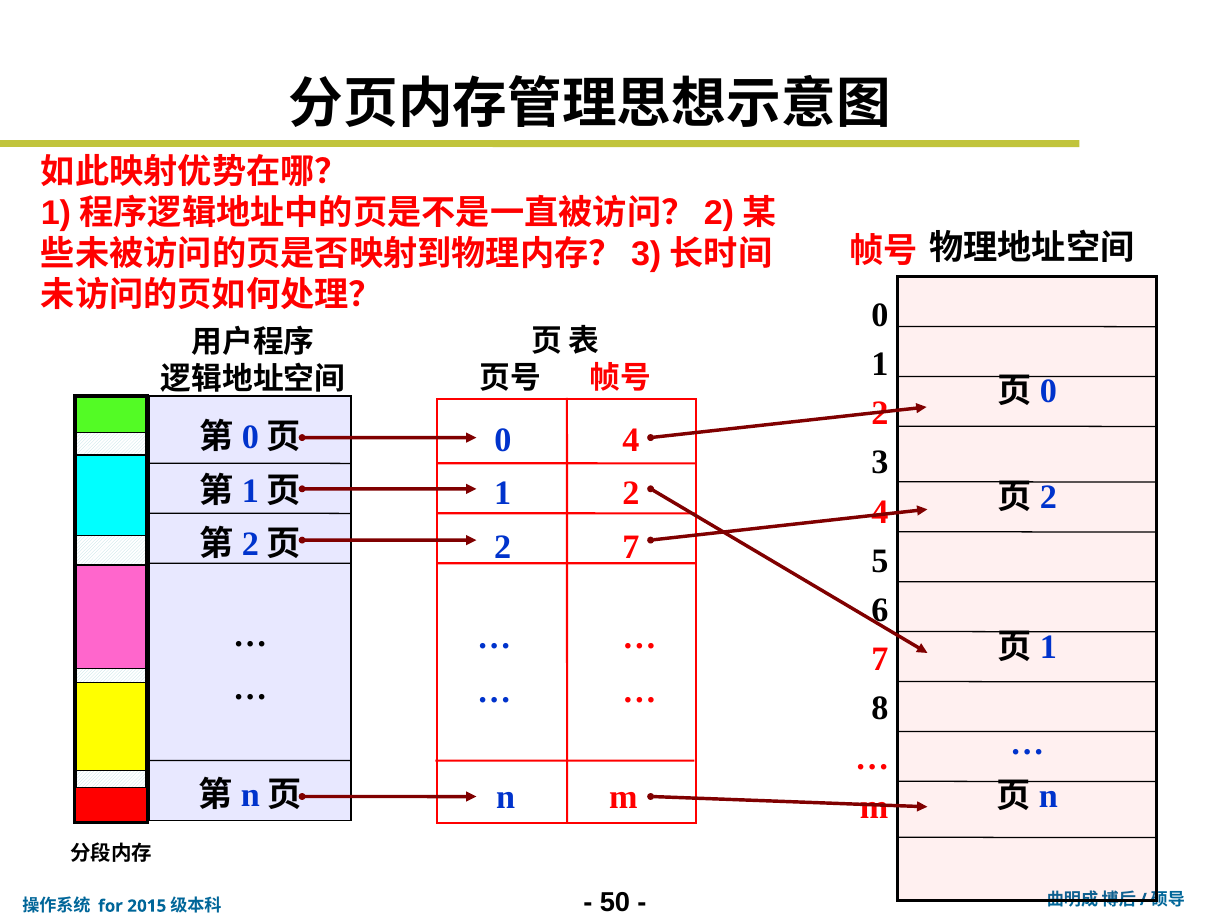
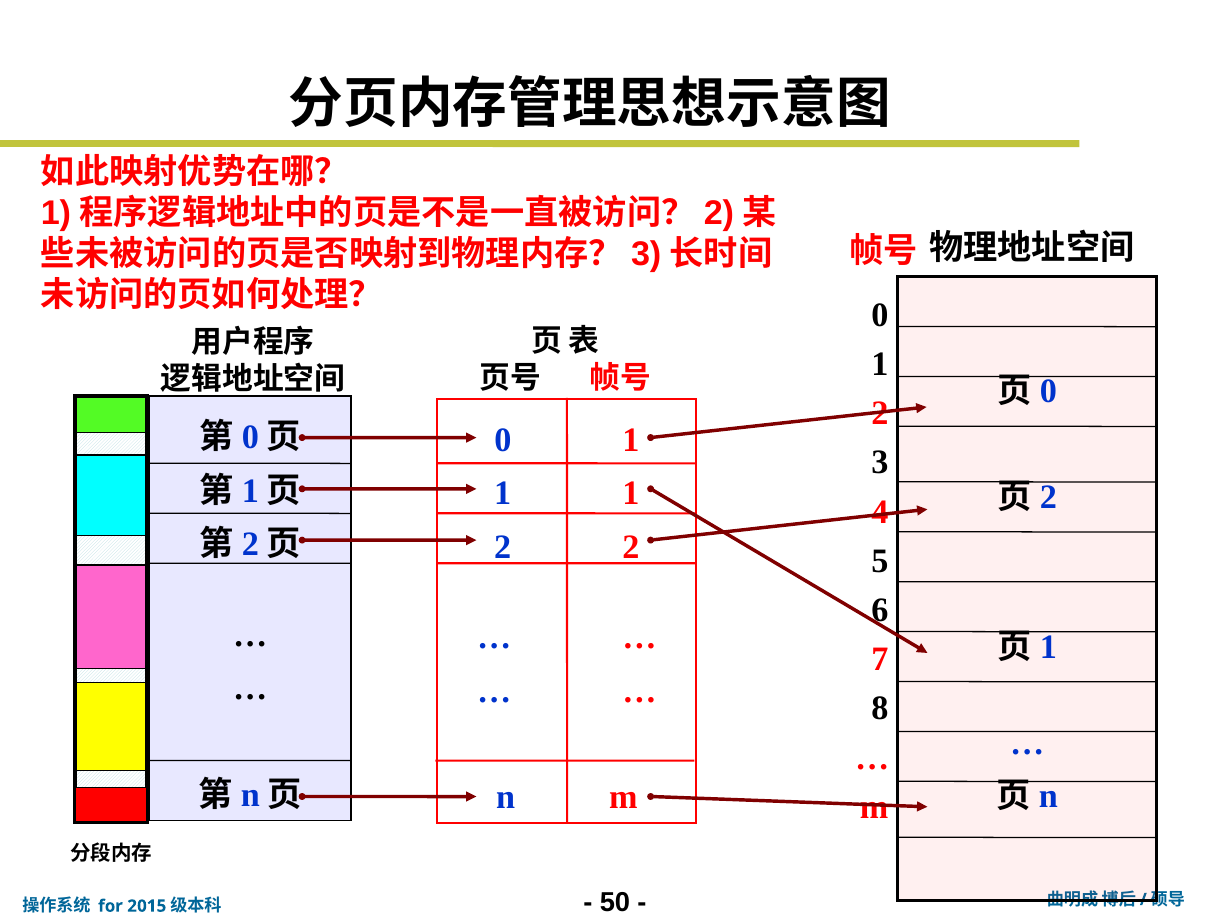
4: 4 -> 1 (631, 440)
2: 2 -> 1 (631, 493)
2 7: 7 -> 2 (631, 547)
